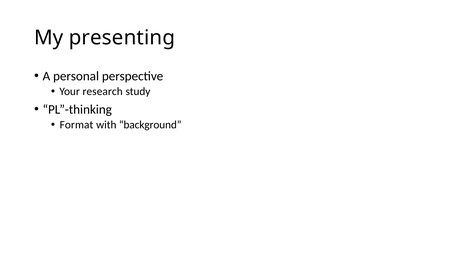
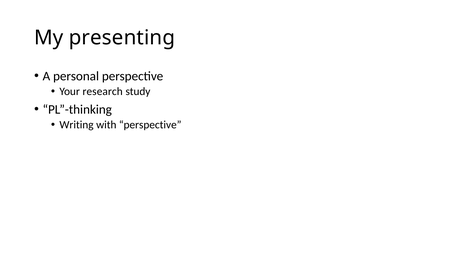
Format: Format -> Writing (77, 125)
with background: background -> perspective (150, 125)
